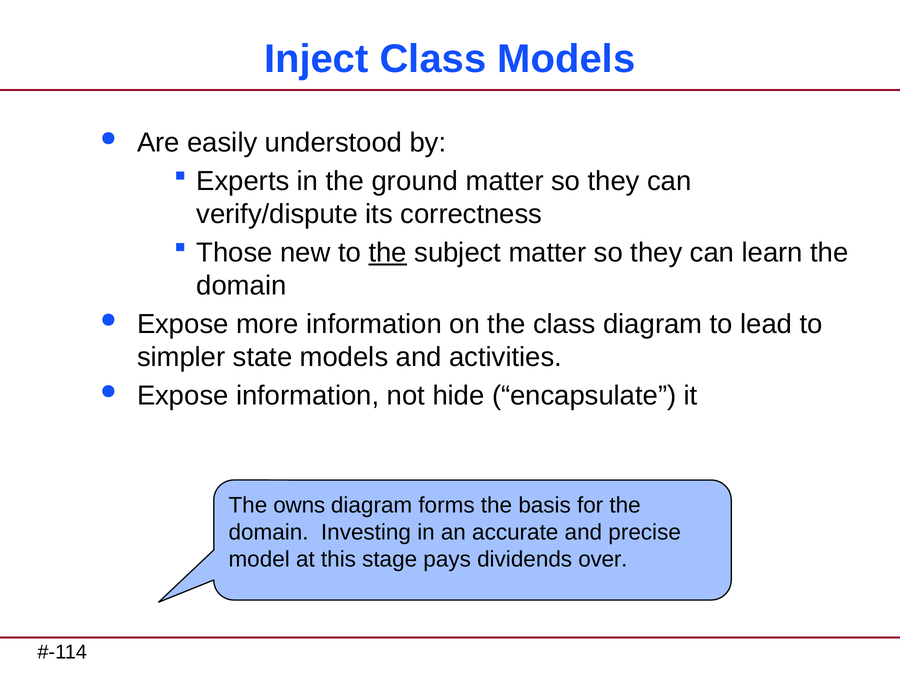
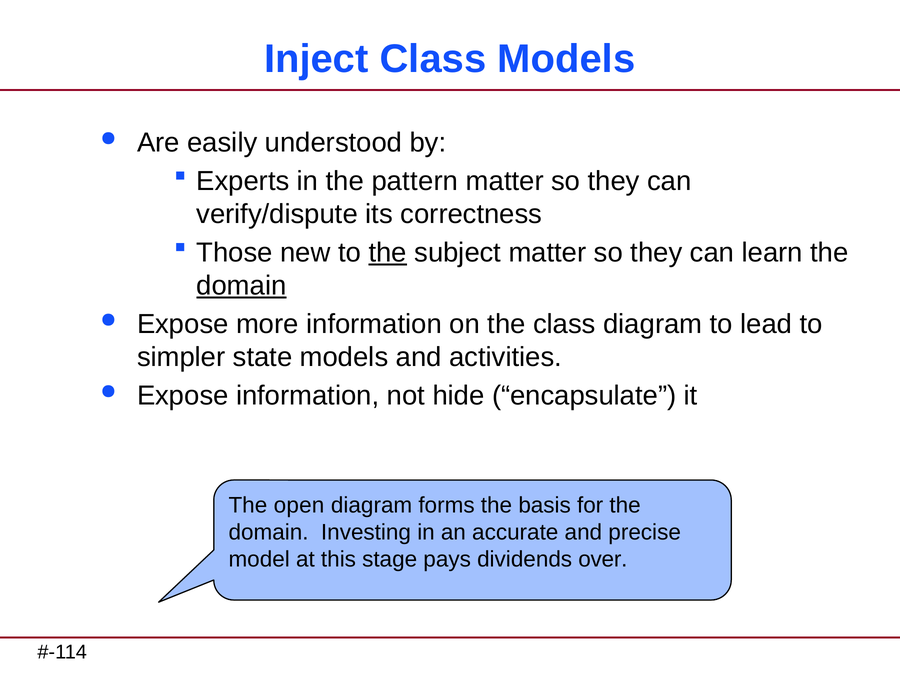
ground: ground -> pattern (415, 181)
domain underline: none -> present (241, 286)
owns: owns -> open (299, 505)
